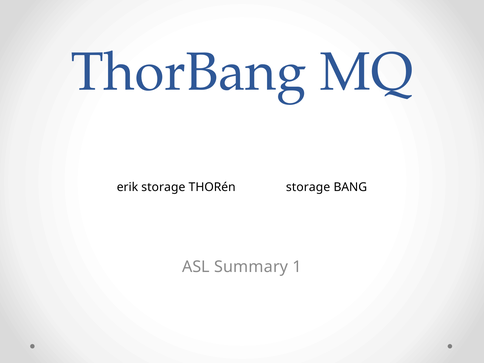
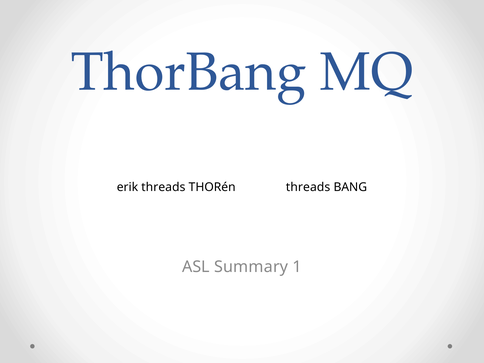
erik storage: storage -> threads (163, 187)
THORén storage: storage -> threads (308, 187)
